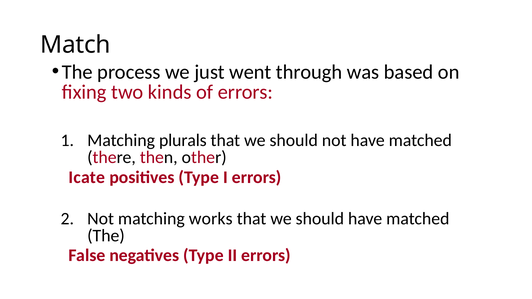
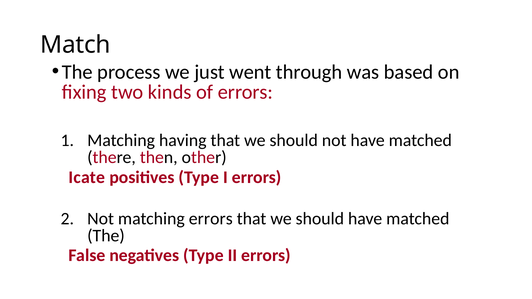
plurals: plurals -> having (183, 140)
matching works: works -> errors (211, 219)
